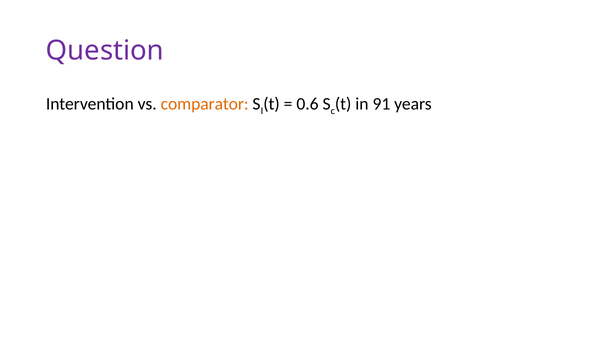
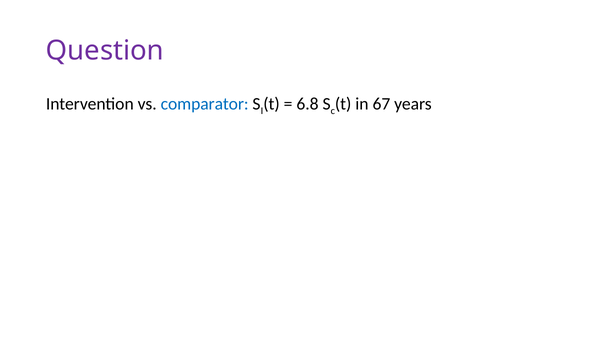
comparator colour: orange -> blue (205, 104)
0.6: 0.6 -> 6.8 (307, 104)
91: 91 -> 67 (381, 104)
